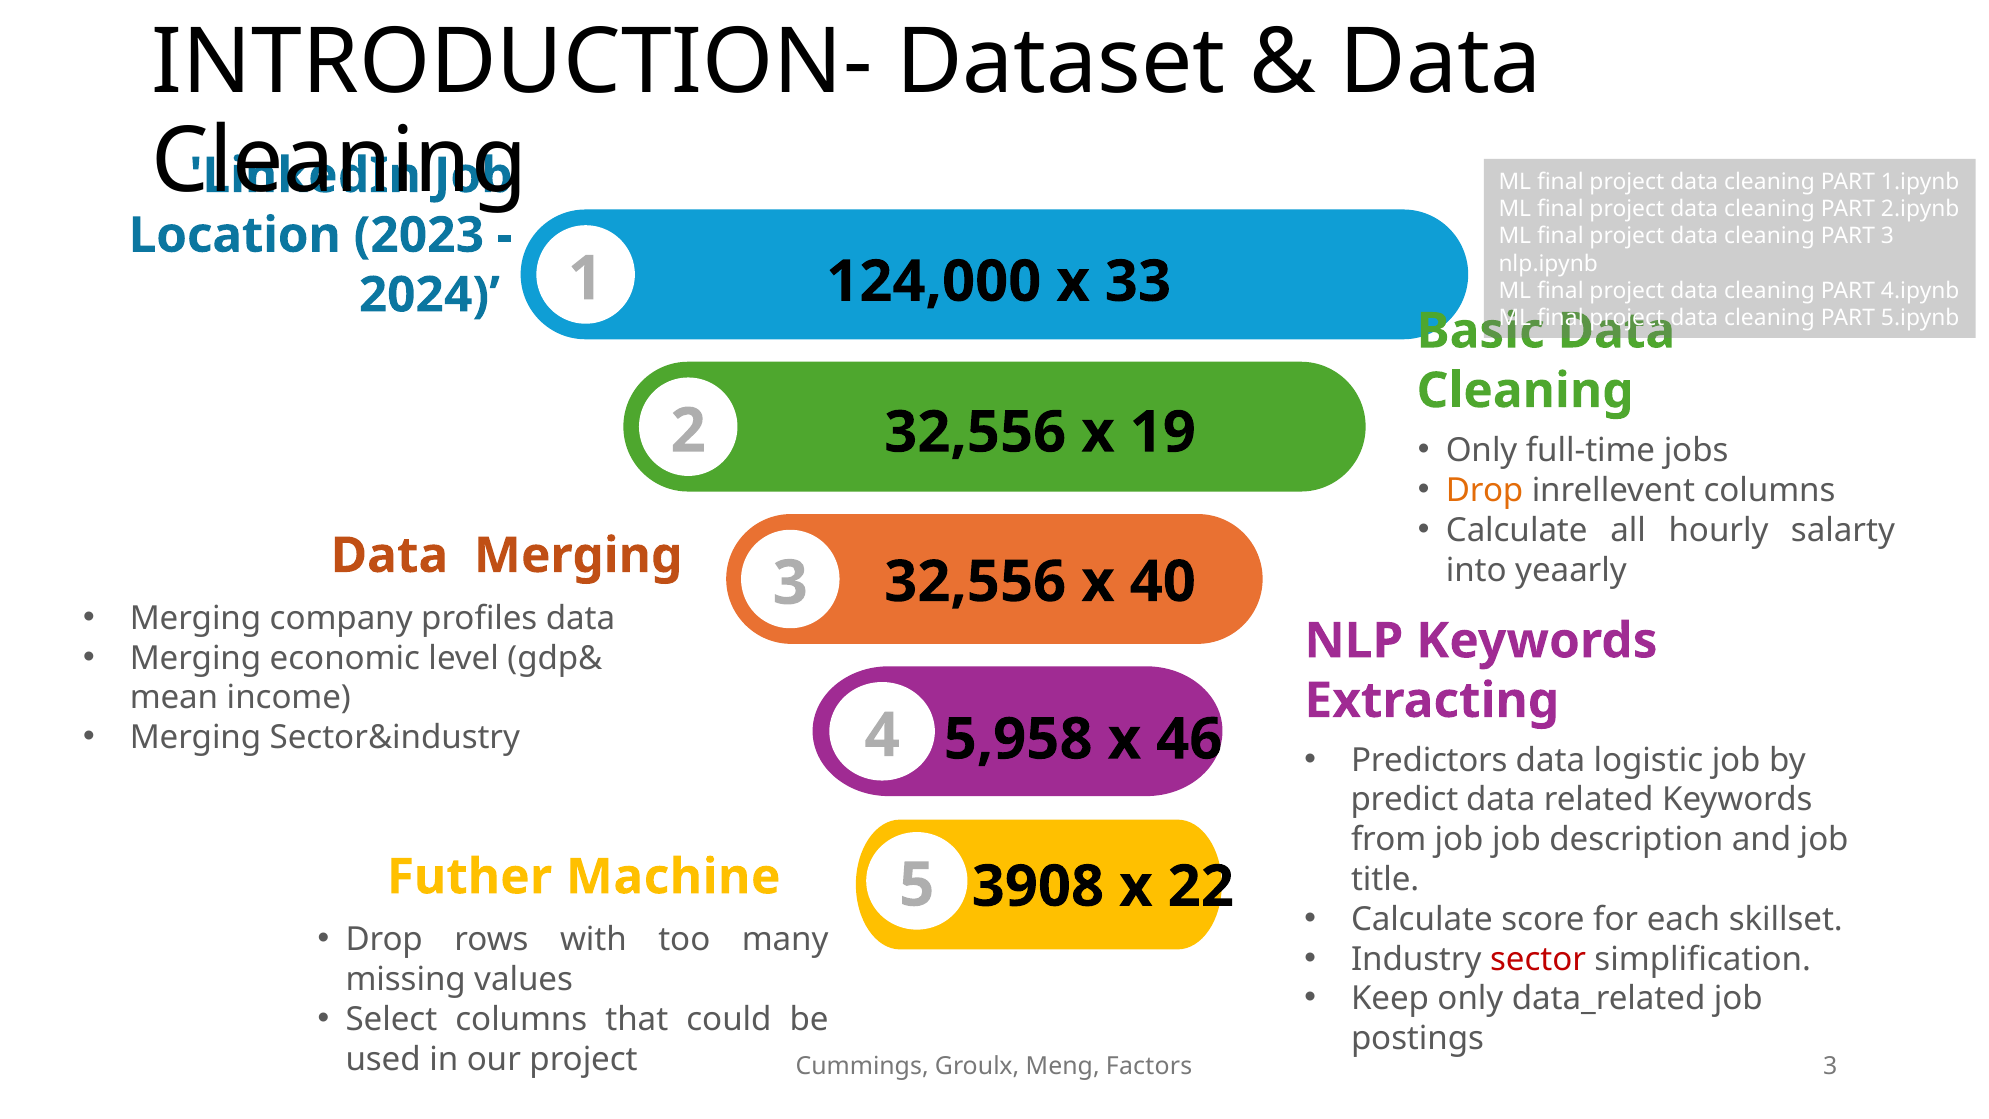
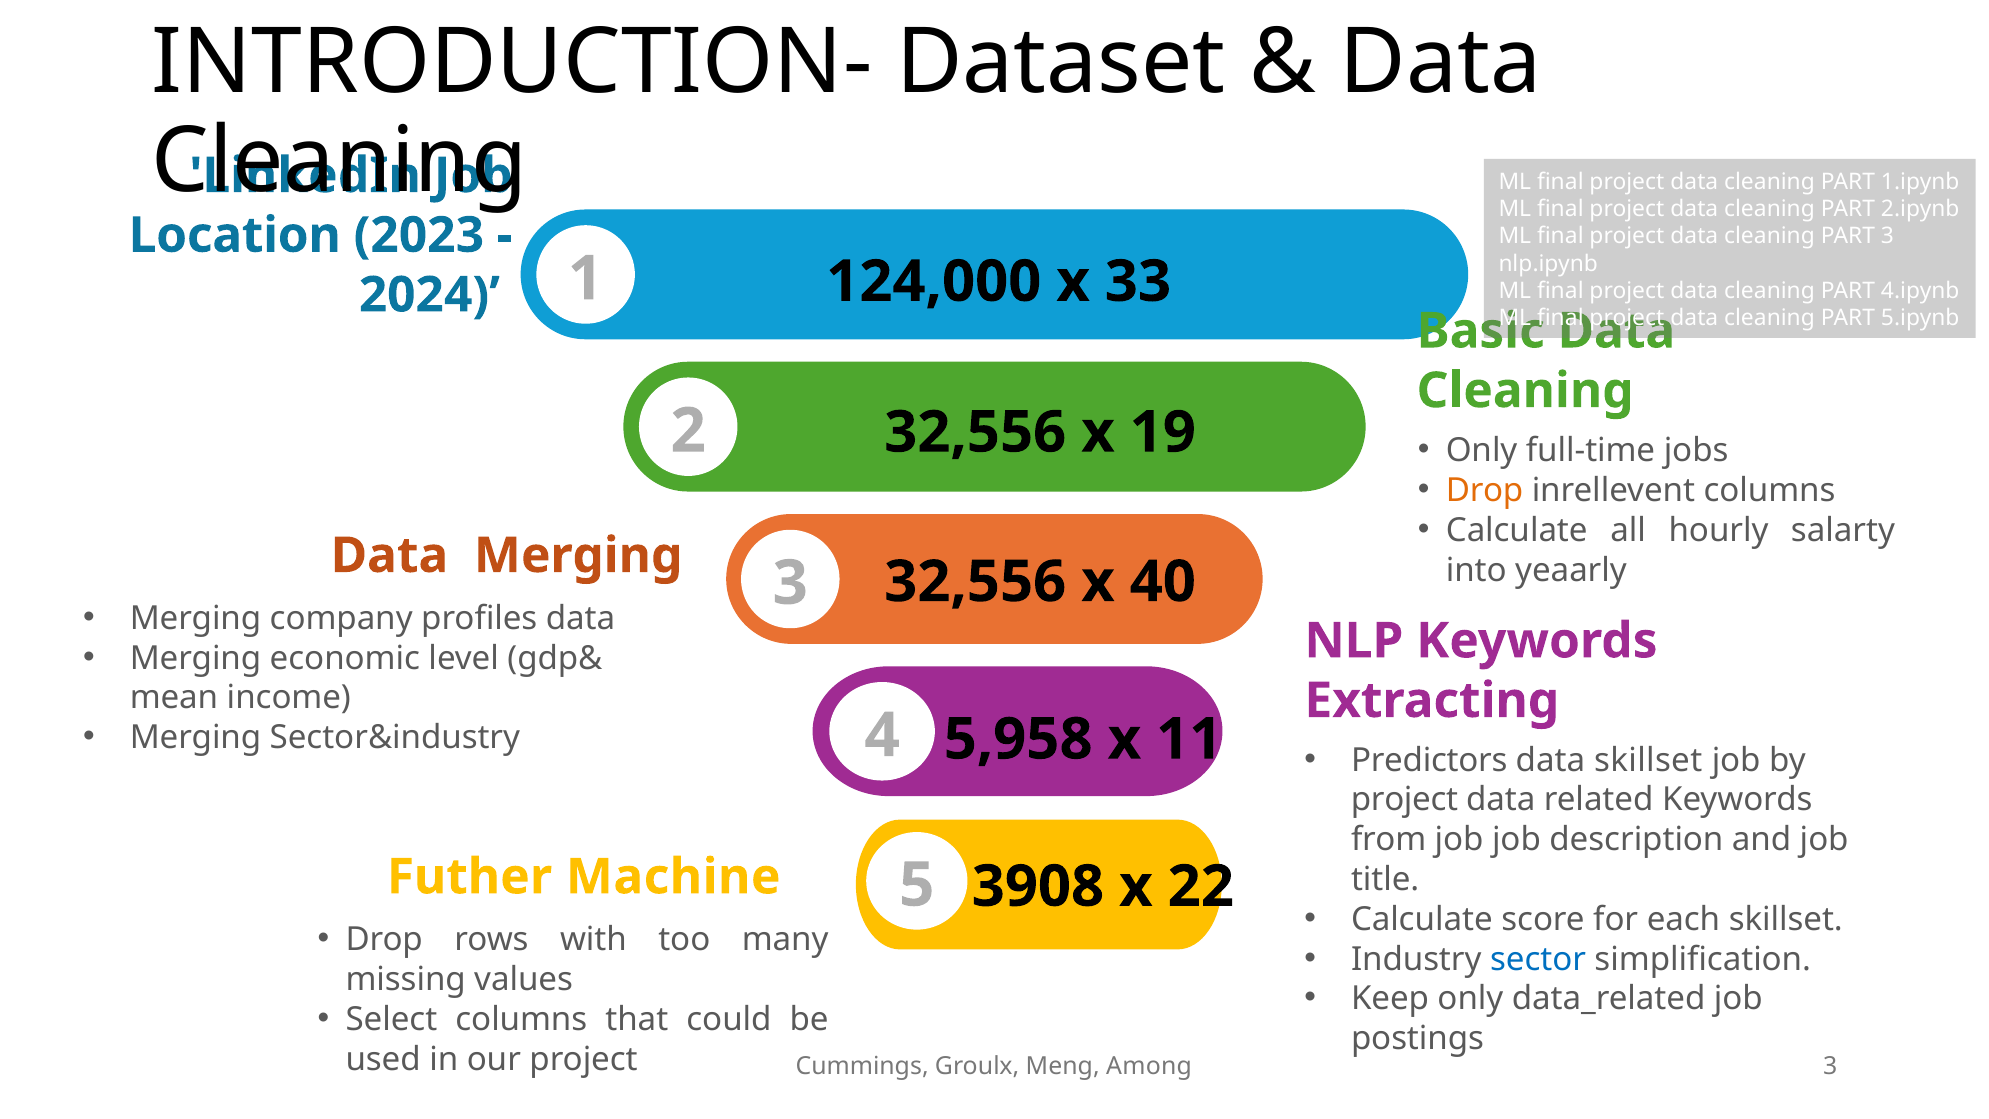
46: 46 -> 11 (1189, 739)
data logistic: logistic -> skillset (1648, 760)
predict: predict -> project (1404, 800)
sector colour: red -> blue (1538, 959)
Factors: Factors -> Among (1149, 1066)
